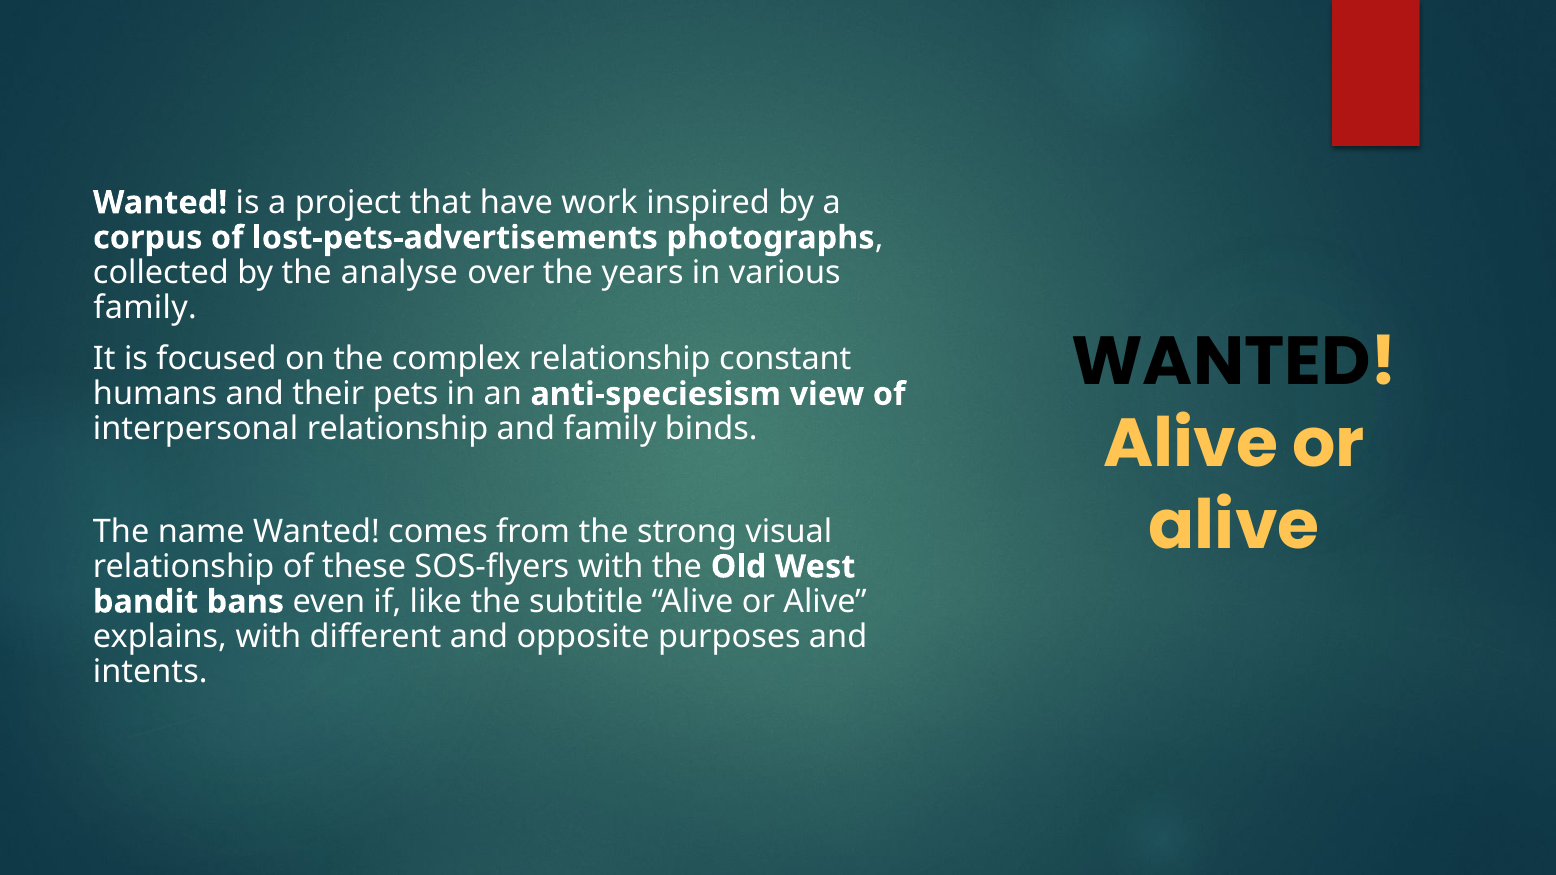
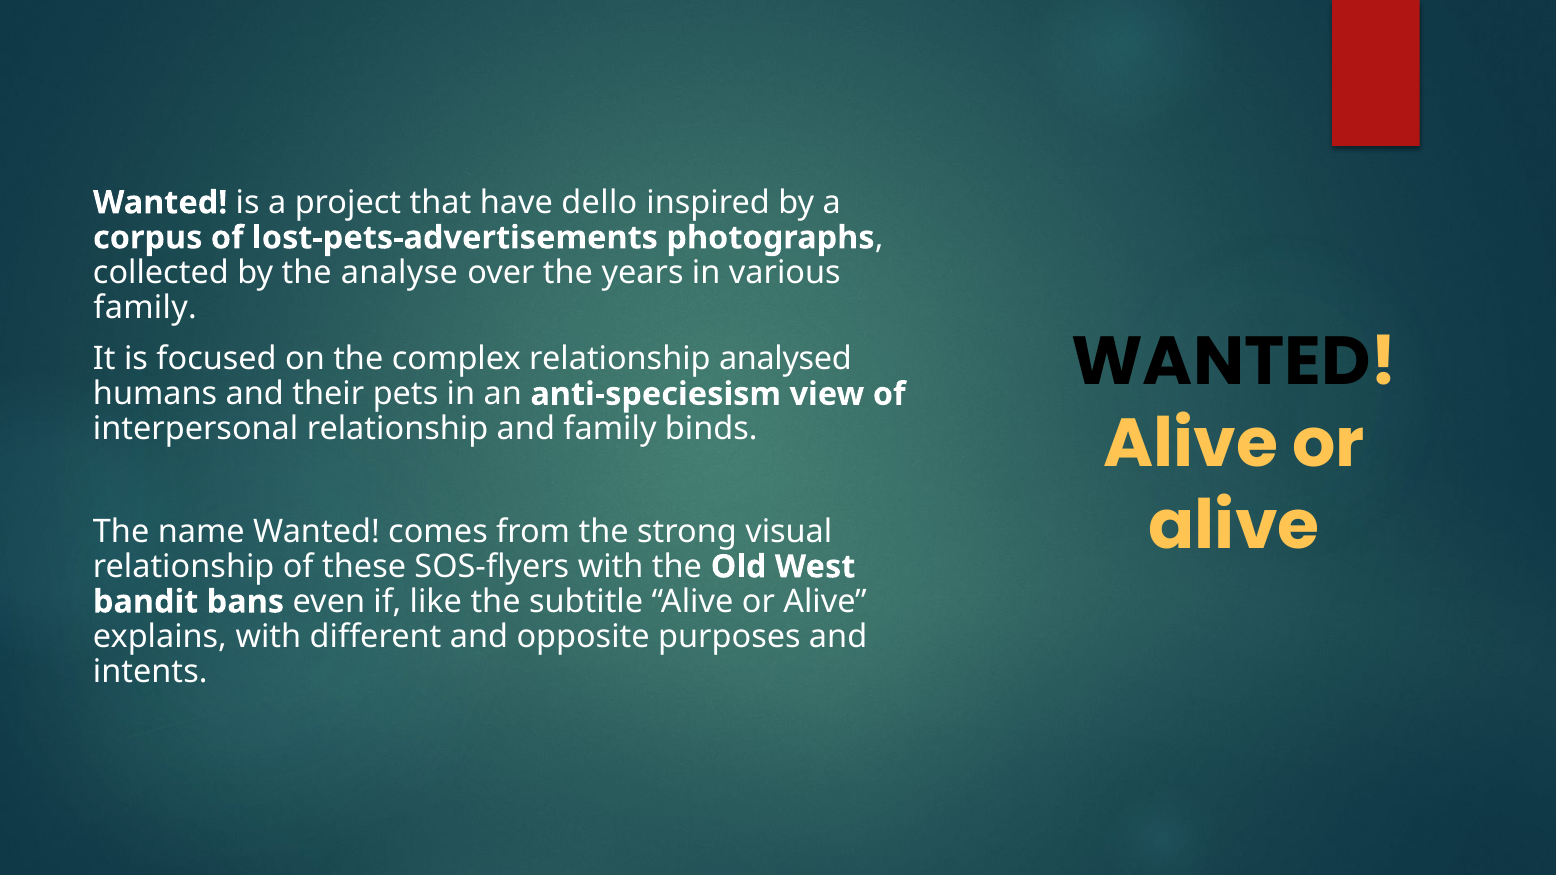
work: work -> dello (599, 203)
constant: constant -> analysed (785, 359)
